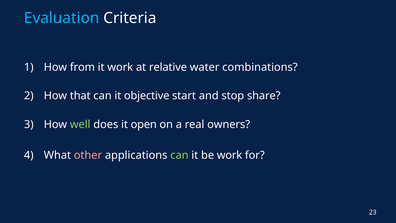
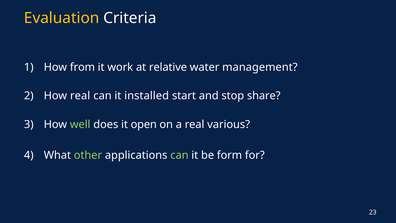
Evaluation colour: light blue -> yellow (62, 18)
combinations: combinations -> management (260, 67)
How that: that -> real (80, 96)
objective: objective -> installed (147, 96)
owners: owners -> various (229, 124)
other colour: pink -> light green (88, 155)
be work: work -> form (230, 155)
